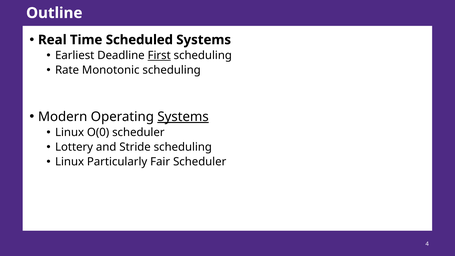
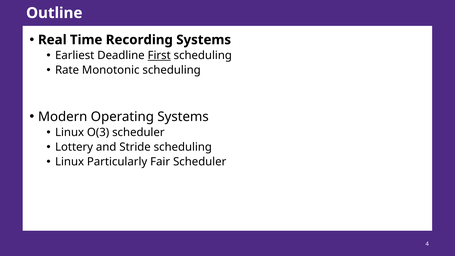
Scheduled: Scheduled -> Recording (139, 40)
Systems underline: present -> none (183, 117)
O(0: O(0 -> O(3 (98, 132)
